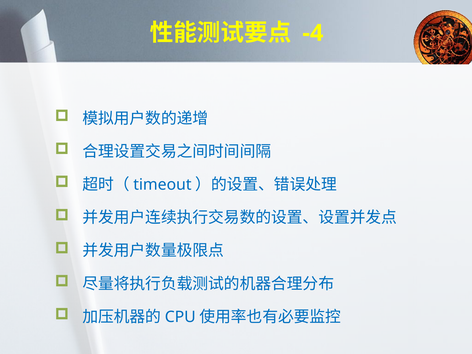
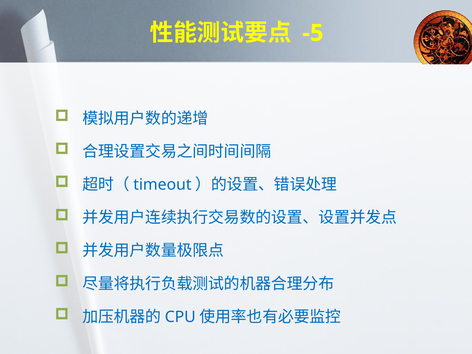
-4: -4 -> -5 (313, 33)
